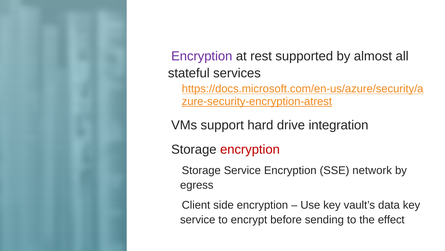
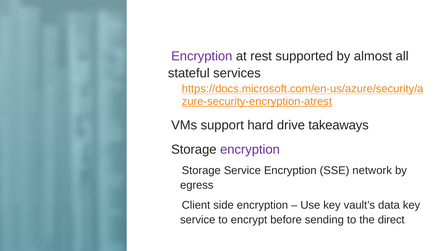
integration: integration -> takeaways (339, 125)
encryption colour: red -> purple (250, 149)
effect: effect -> direct (391, 219)
